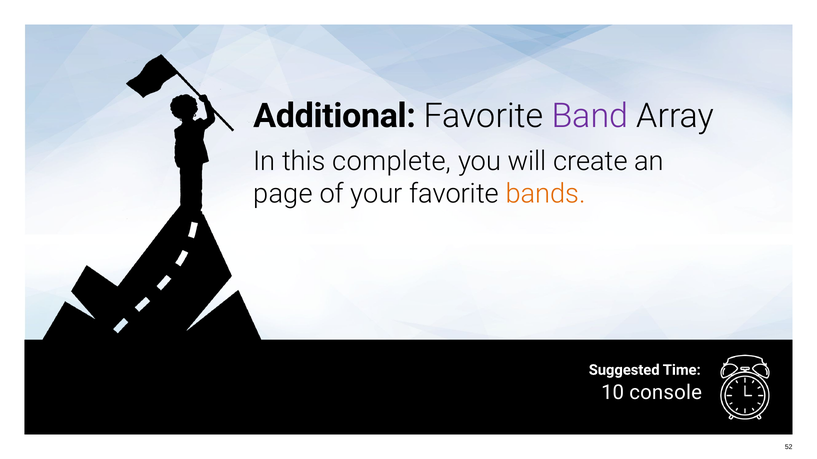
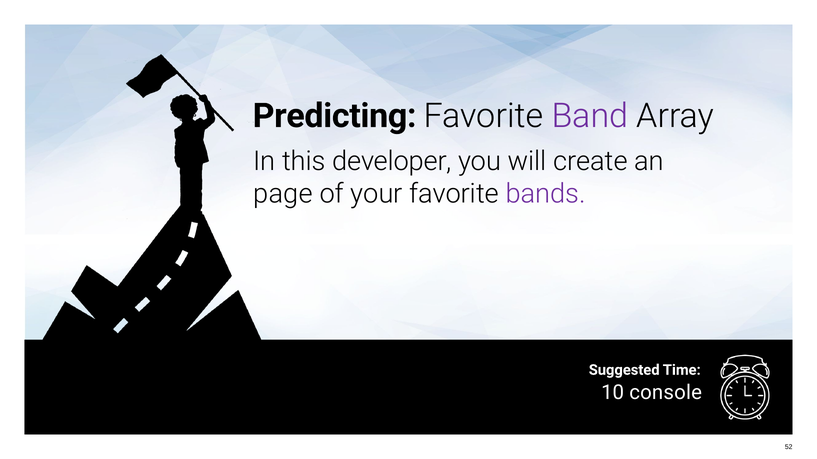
Additional: Additional -> Predicting (335, 116)
complete: complete -> developer (392, 161)
bands colour: orange -> purple (546, 194)
